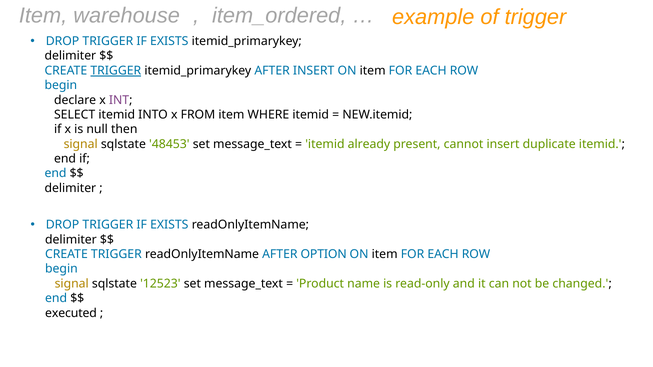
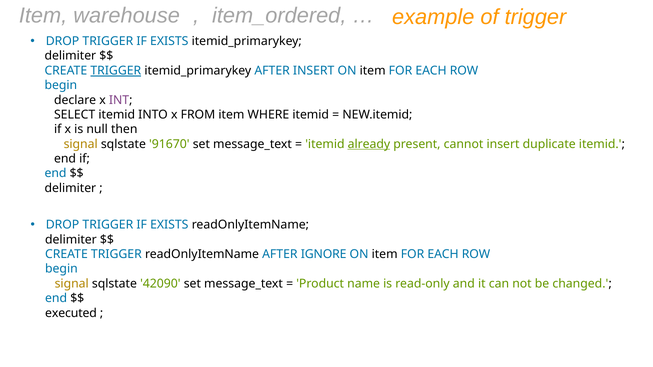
48453: 48453 -> 91670 (169, 144)
already underline: none -> present (369, 144)
OPTION: OPTION -> IGNORE (324, 254)
12523: 12523 -> 42090 (160, 284)
